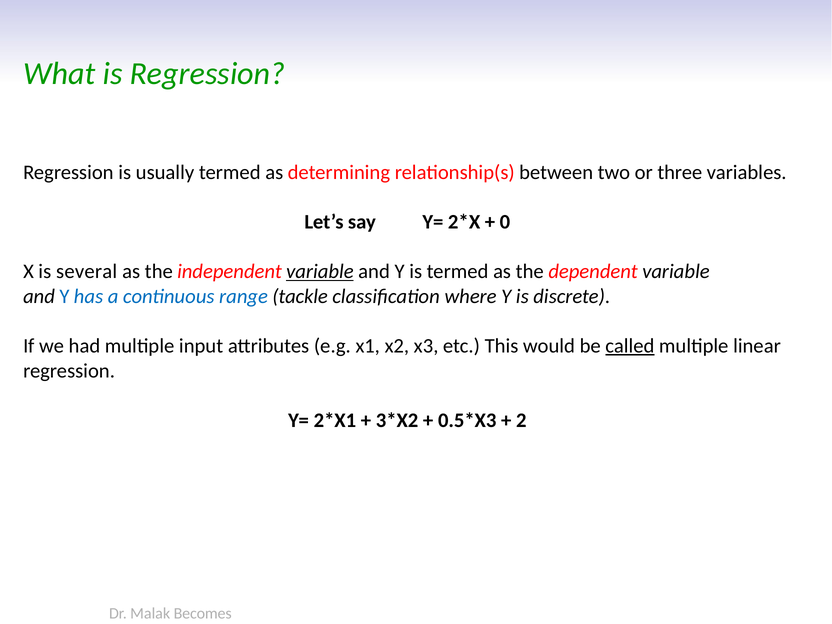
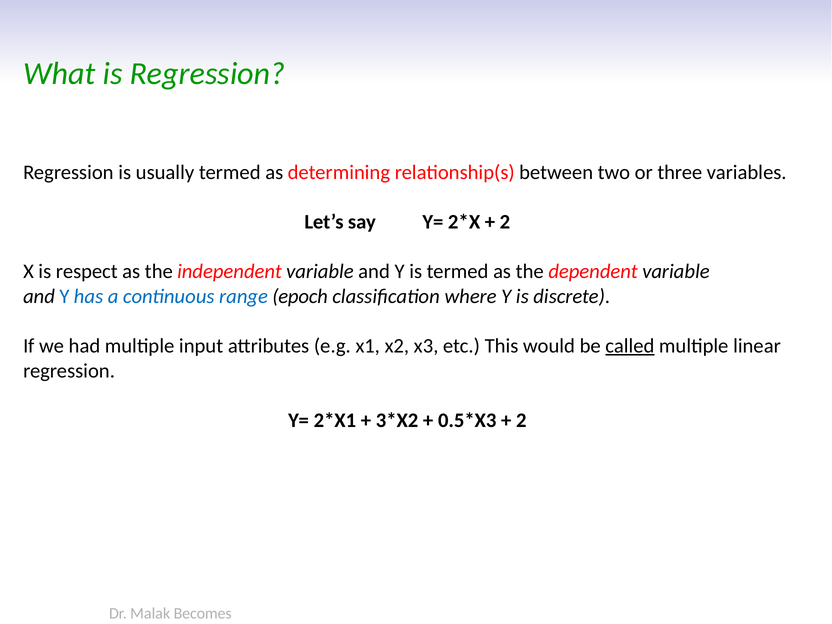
0: 0 -> 2 (505, 222)
several: several -> respect (87, 272)
variable underline: present -> none (320, 272)
tackle: tackle -> epoch (300, 297)
